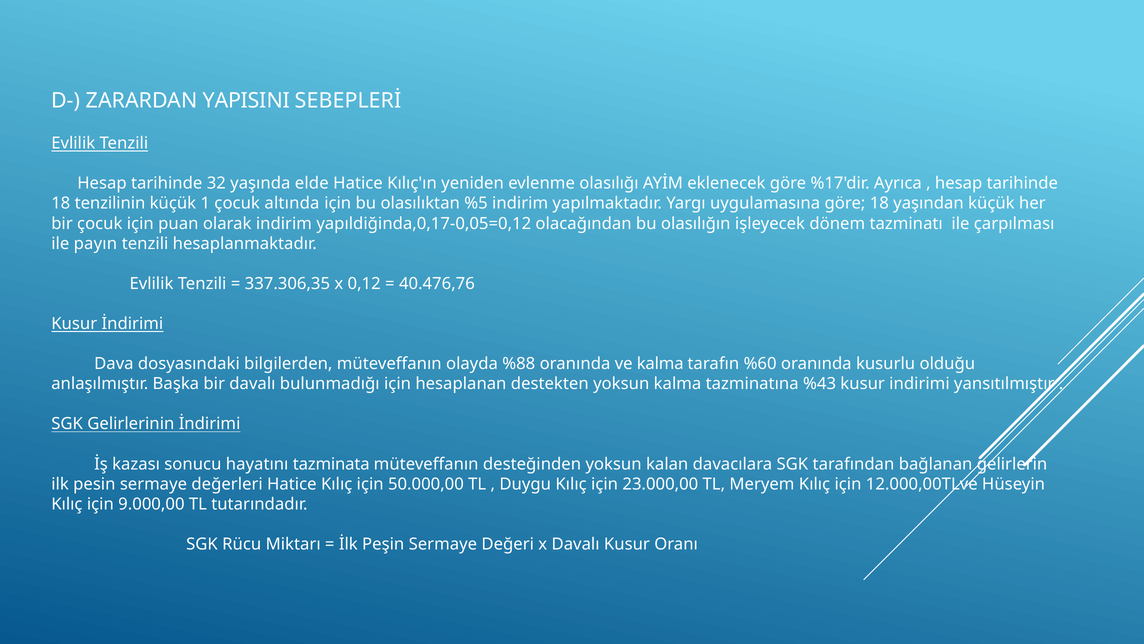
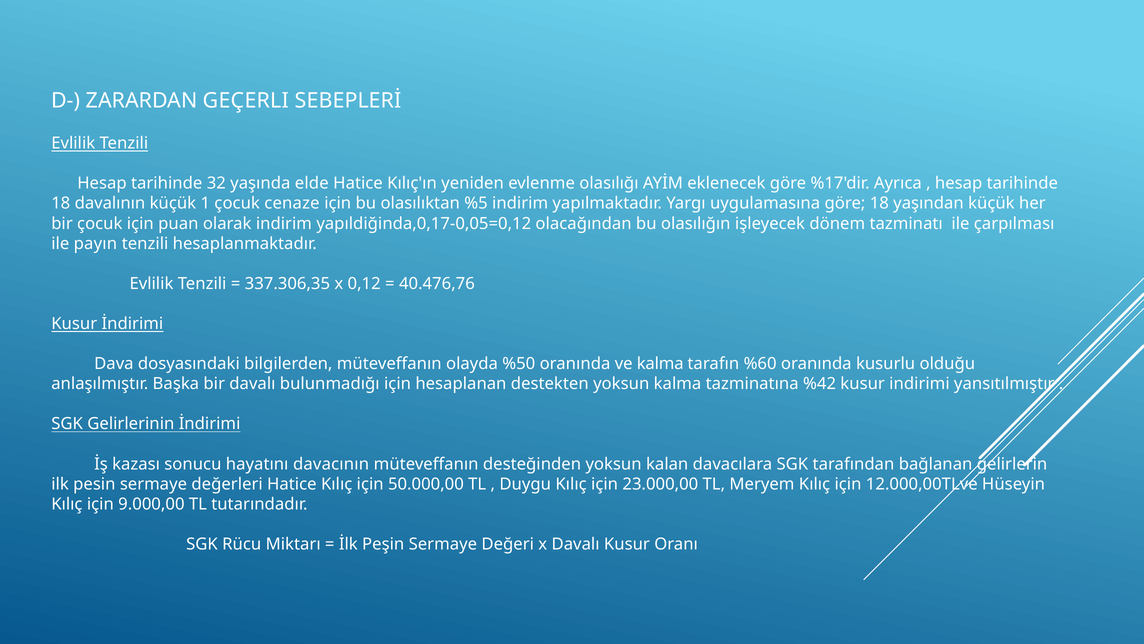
YAPISINI: YAPISINI -> GEÇERLI (246, 101)
tenzilinin: tenzilinin -> davalının (110, 203)
altında: altında -> cenaze (292, 203)
%88: %88 -> %50 (519, 364)
%43: %43 -> %42 (820, 384)
tazminata: tazminata -> davacının (331, 464)
